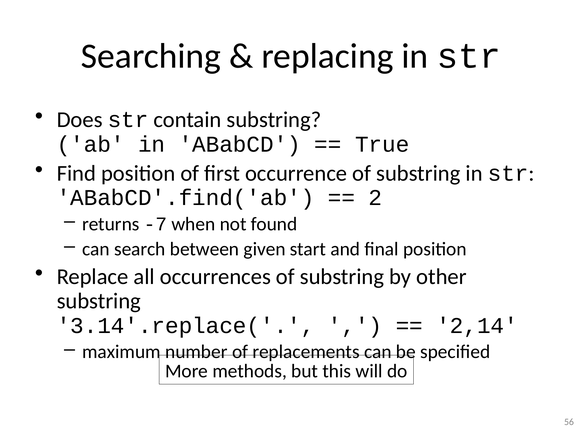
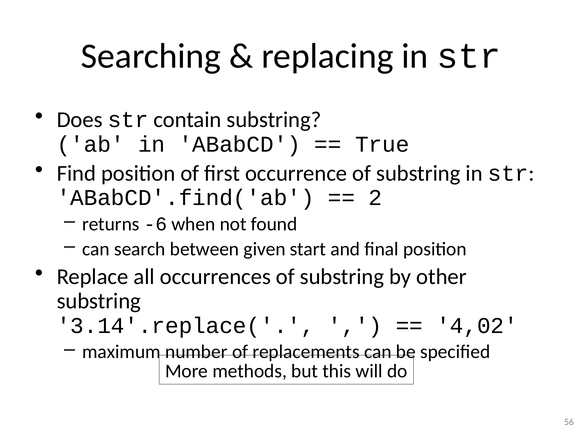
-7: -7 -> -6 (155, 224)
2,14: 2,14 -> 4,02 (477, 326)
